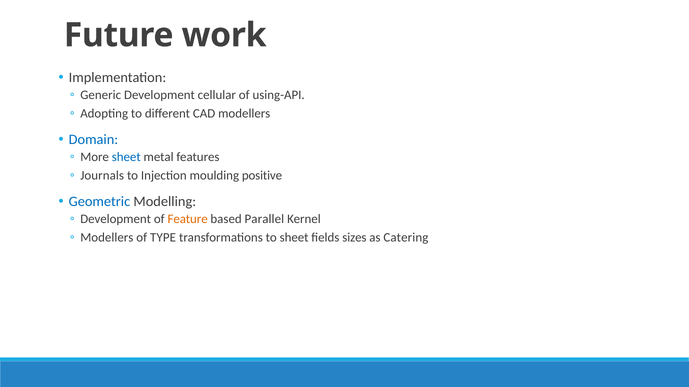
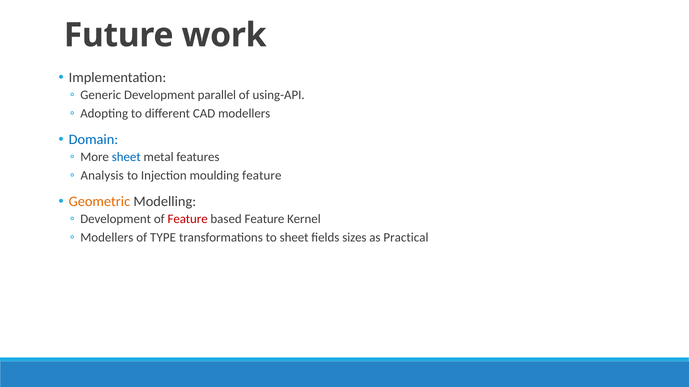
cellular: cellular -> parallel (217, 95)
Journals: Journals -> Analysis (102, 176)
moulding positive: positive -> feature (262, 176)
Geometric colour: blue -> orange (99, 202)
Feature colour: orange -> red (188, 219)
based Parallel: Parallel -> Feature (264, 219)
Catering: Catering -> Practical (406, 238)
